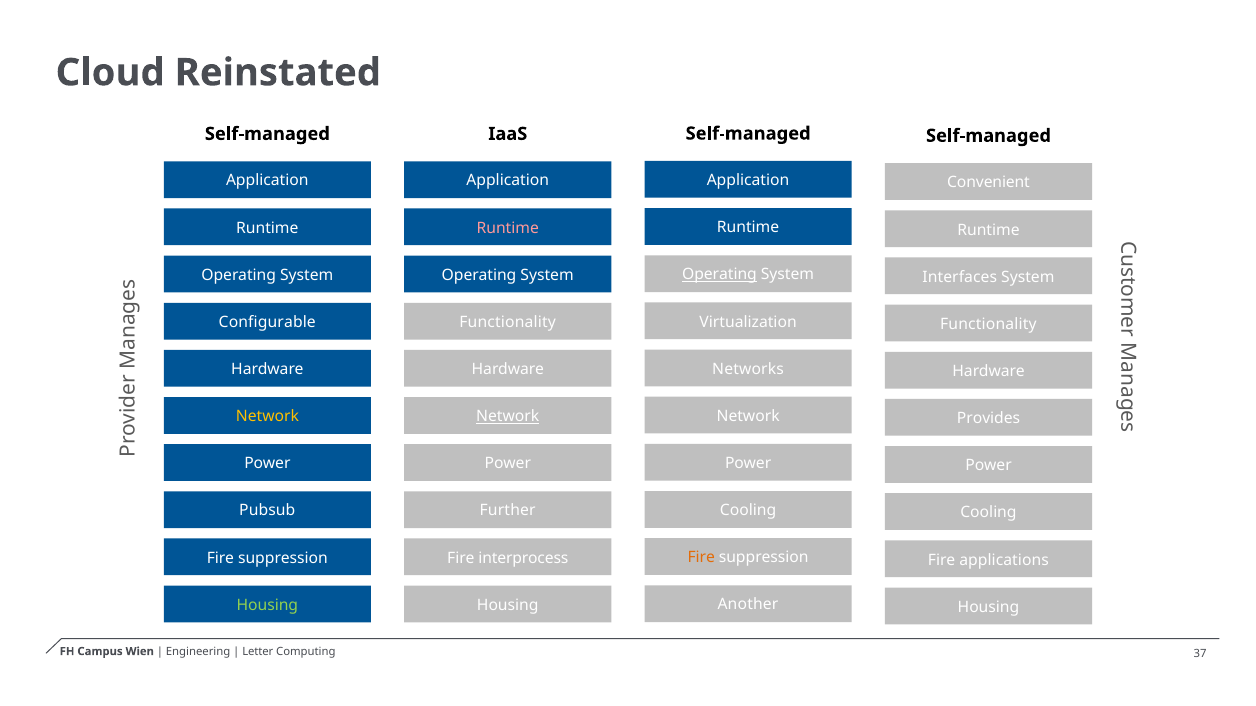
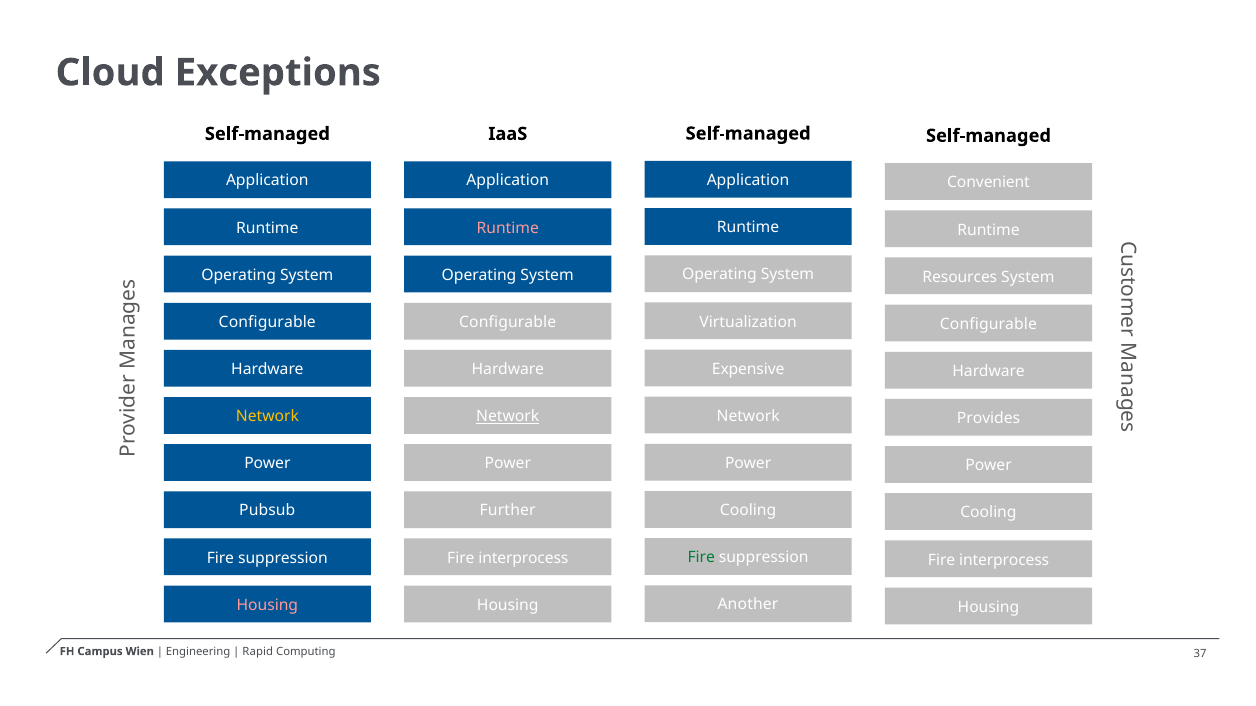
Reinstated: Reinstated -> Exceptions (278, 73)
Operating underline: present -> none (719, 275)
Interfaces: Interfaces -> Resources (960, 277)
Functionality: Functionality -> Configurable (508, 322)
Functionality: Functionality -> Configurable (988, 324)
Networks: Networks -> Expensive (748, 369)
Fire colour: orange -> green (701, 558)
applications: applications -> interprocess (1004, 560)
Housing colour: light green -> pink (267, 605)
Letter: Letter -> Rapid (258, 652)
